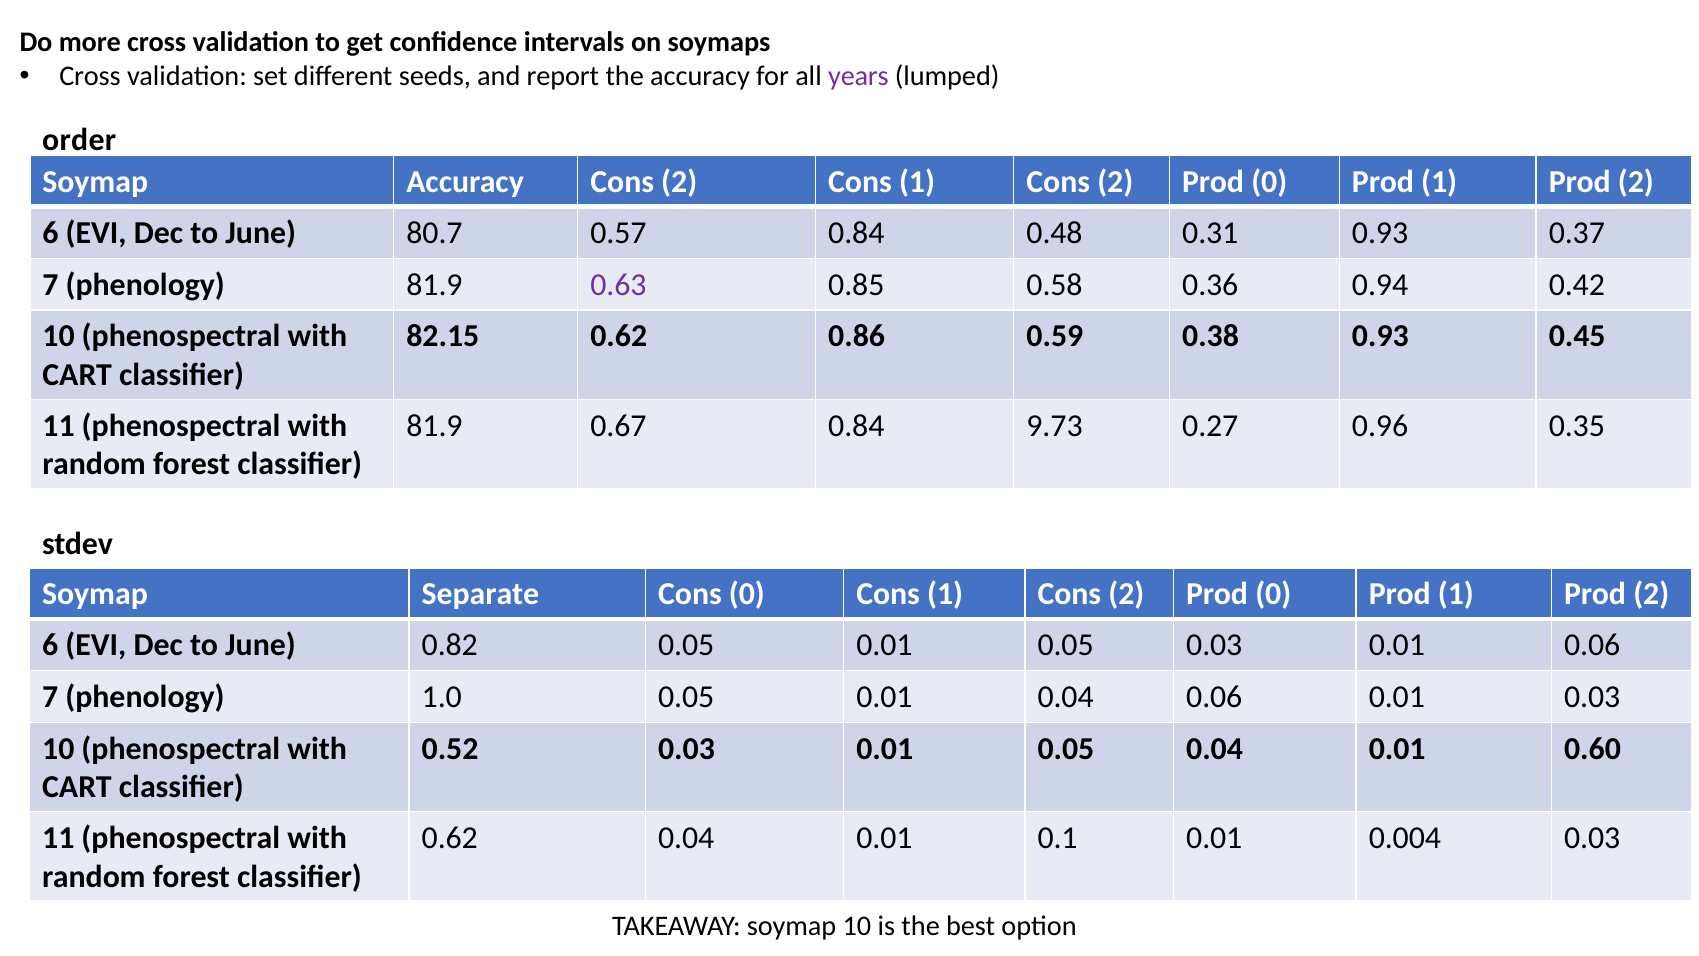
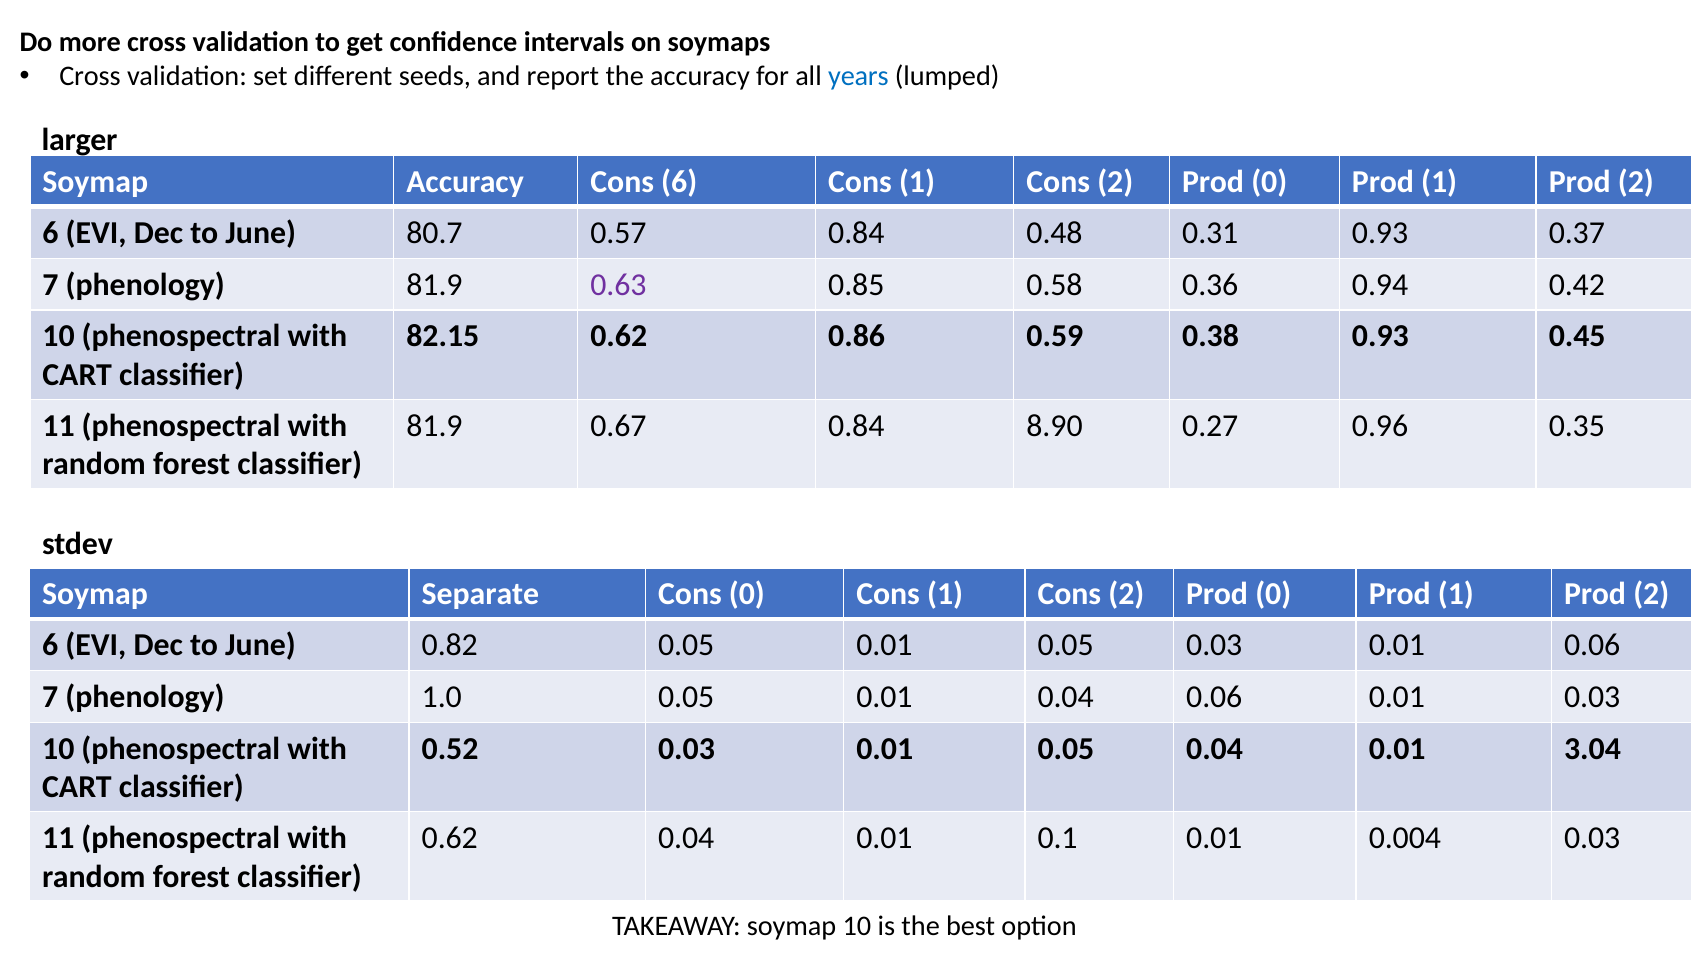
years colour: purple -> blue (858, 76)
order: order -> larger (80, 140)
Accuracy Cons 2: 2 -> 6 (679, 182)
9.73: 9.73 -> 8.90 (1055, 425)
0.60: 0.60 -> 3.04 (1593, 748)
